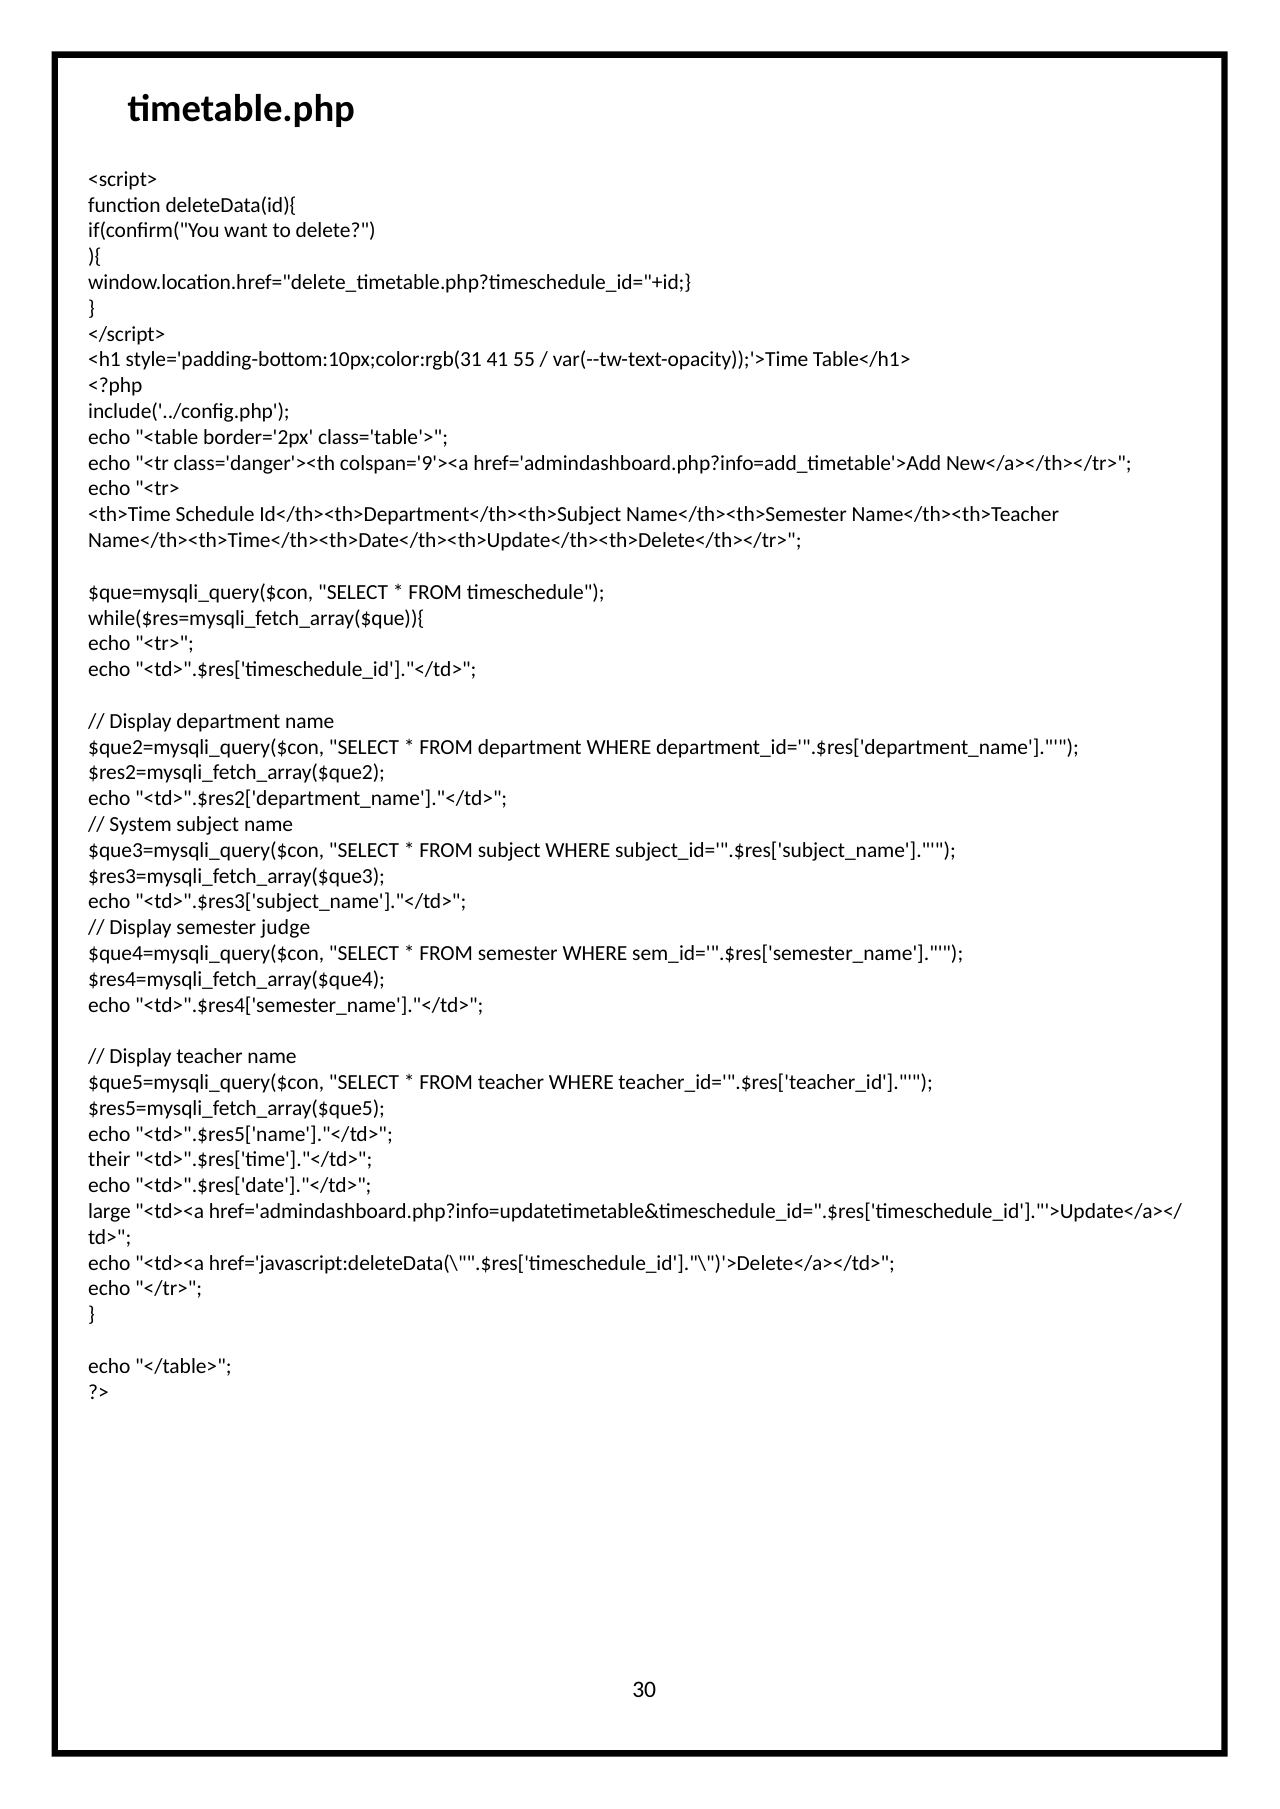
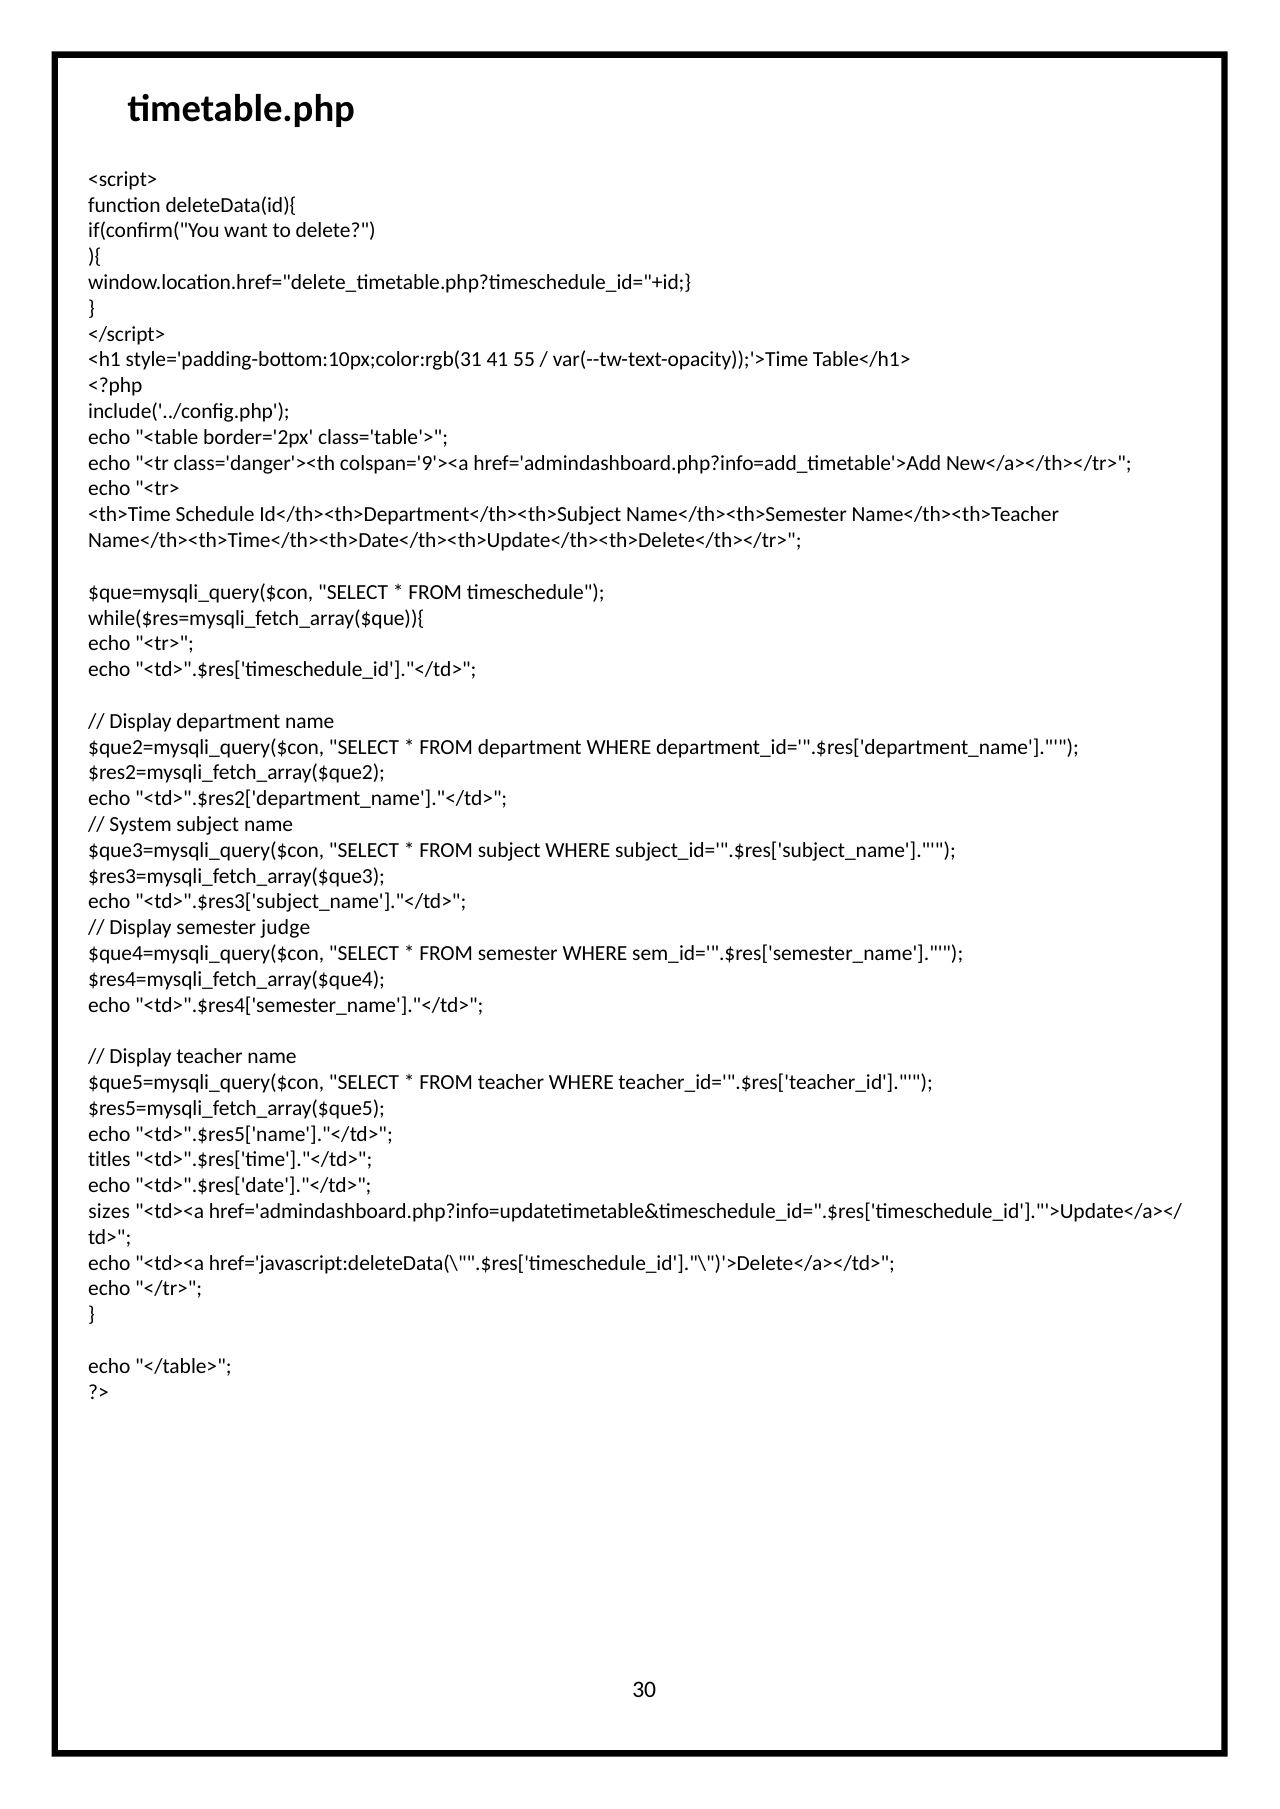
their: their -> titles (109, 1160)
large: large -> sizes (109, 1212)
